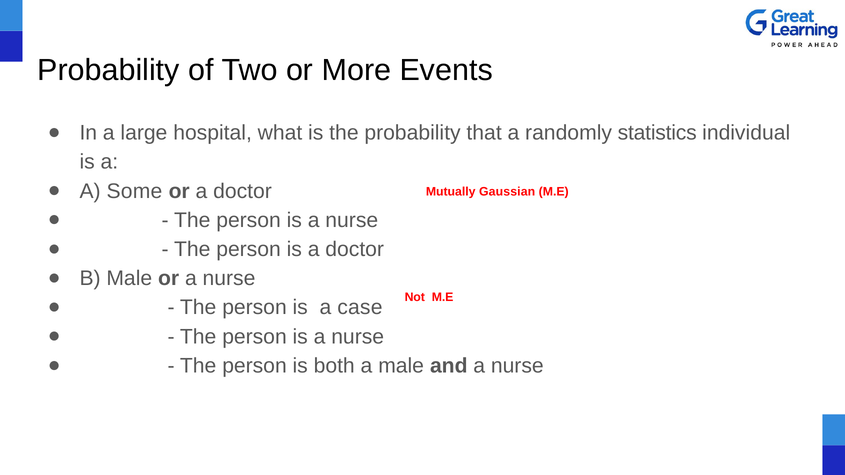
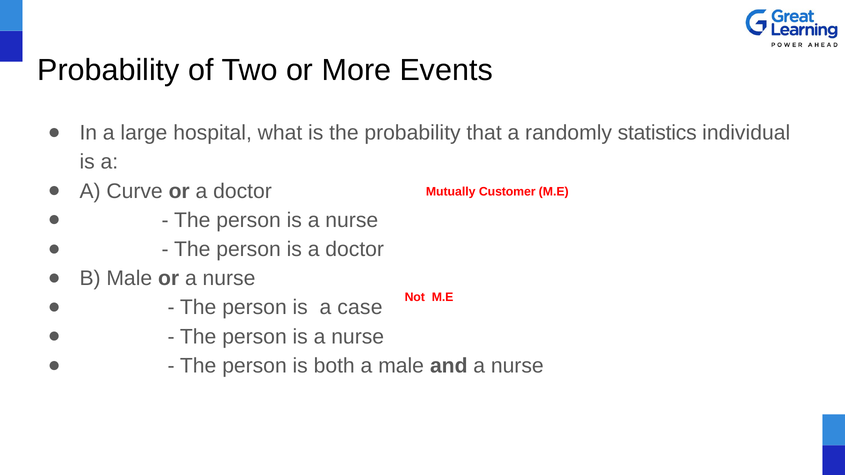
Some: Some -> Curve (135, 191)
Gaussian: Gaussian -> Customer (507, 192)
